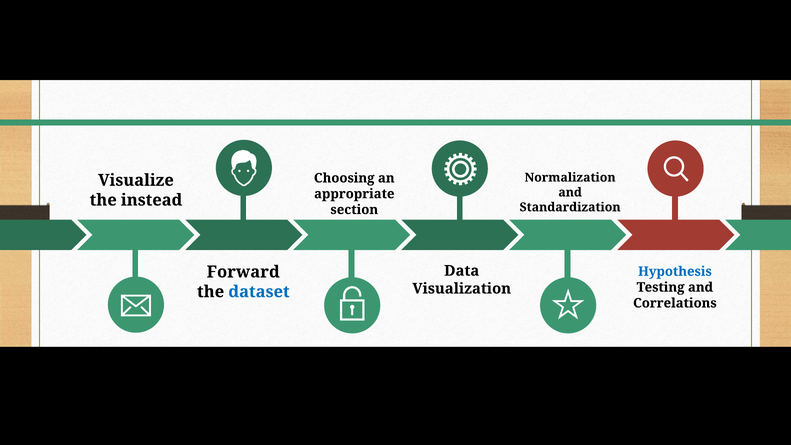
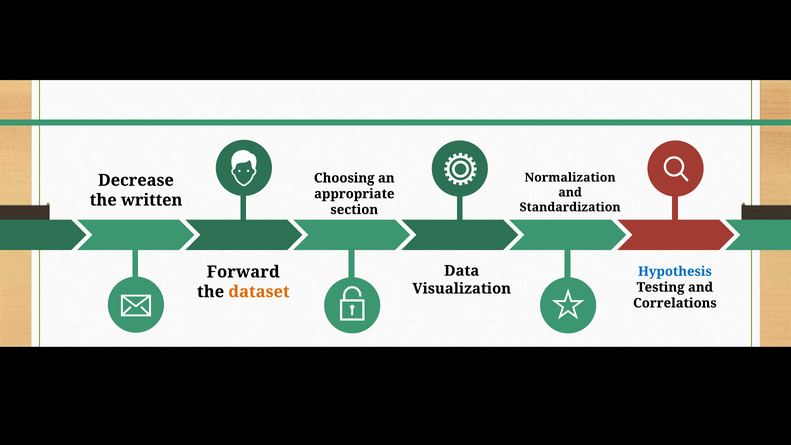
Visualize: Visualize -> Decrease (136, 180)
instead: instead -> written (152, 200)
dataset colour: blue -> orange (259, 292)
